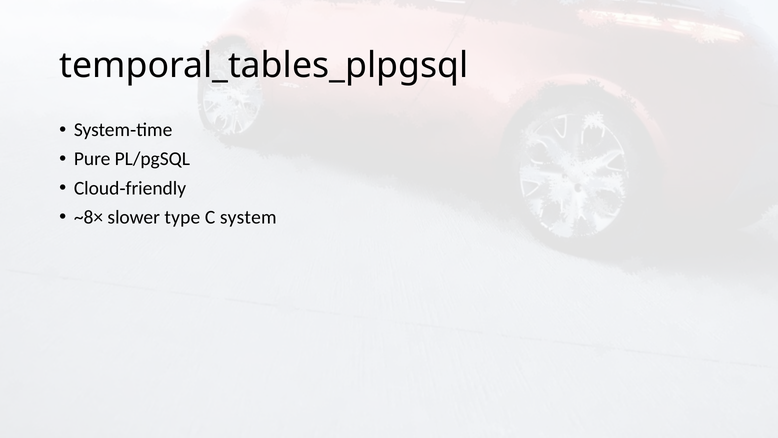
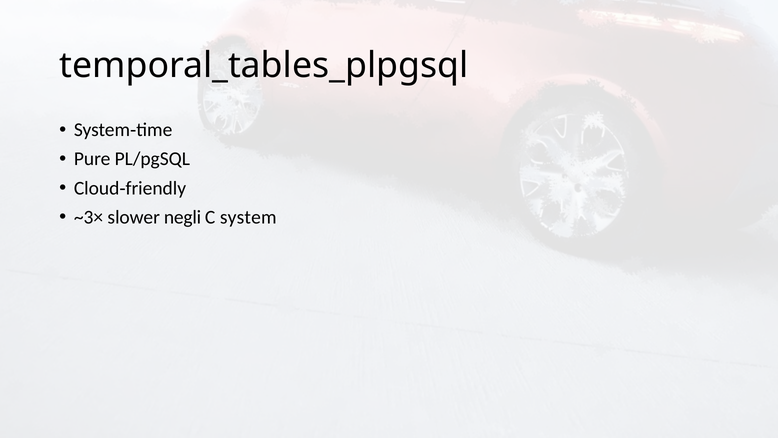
~8×: ~8× -> ~3× (88, 217)
type: type -> negli (183, 217)
